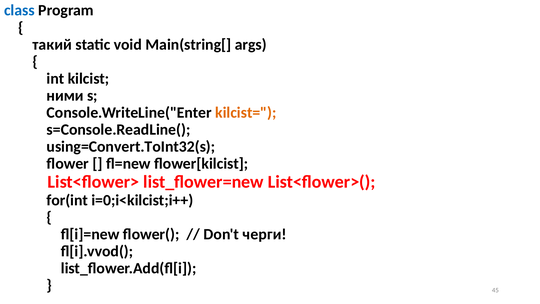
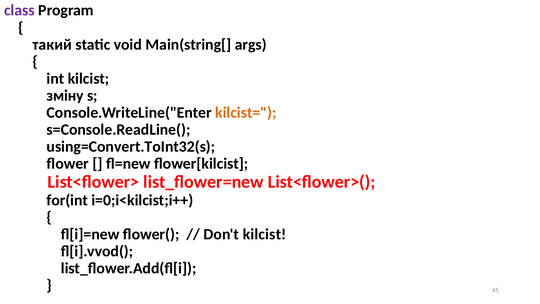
class colour: blue -> purple (19, 10)
ними: ними -> зміну (65, 96)
Don't черги: черги -> kilcist (265, 234)
